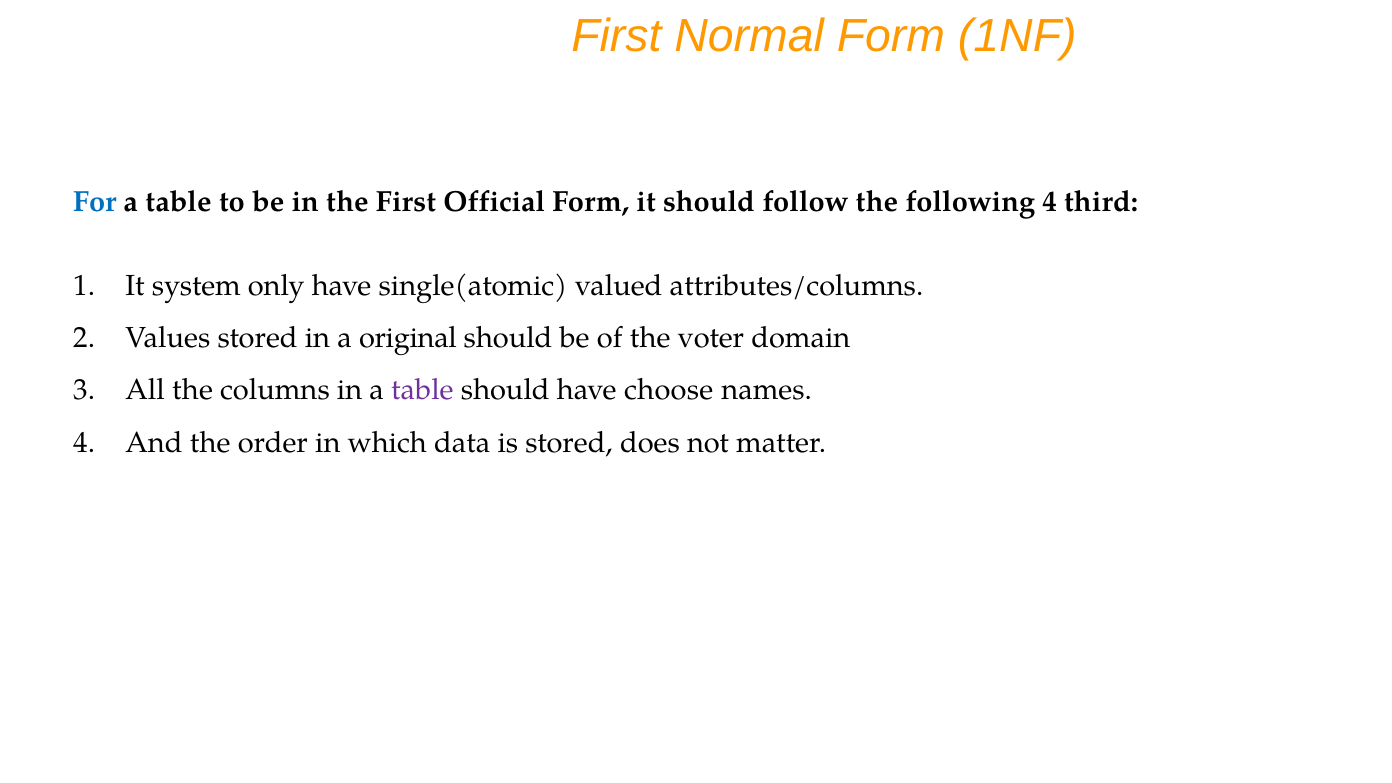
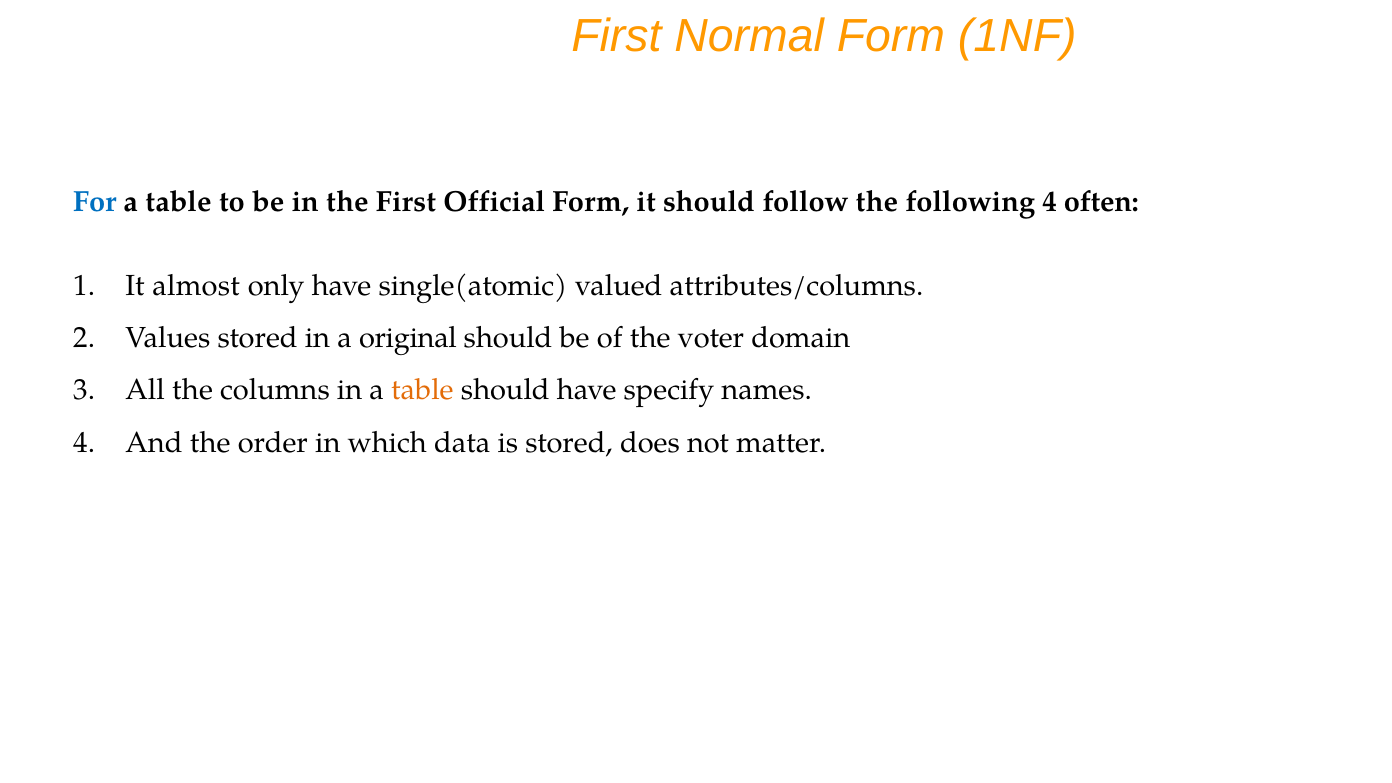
third: third -> often (1101, 202)
system: system -> almost (196, 286)
table colour: purple -> orange (422, 390)
choose: choose -> specify (669, 390)
